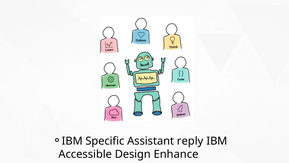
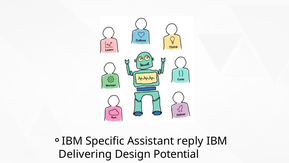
Accessible: Accessible -> Delivering (85, 154)
Enhance: Enhance -> Potential (176, 154)
